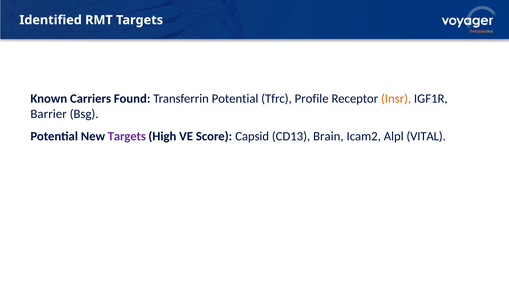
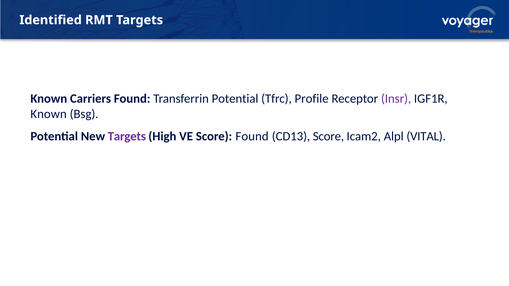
Insr colour: orange -> purple (396, 99)
Barrier: Barrier -> Known (49, 114)
Score Capsid: Capsid -> Found (252, 136)
CD13 Brain: Brain -> Score (328, 136)
